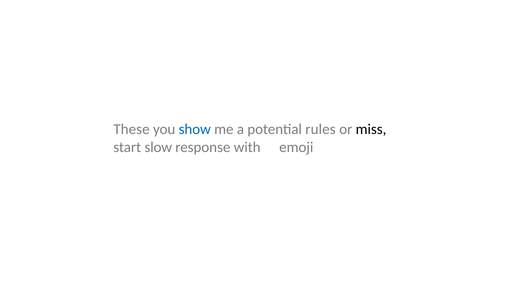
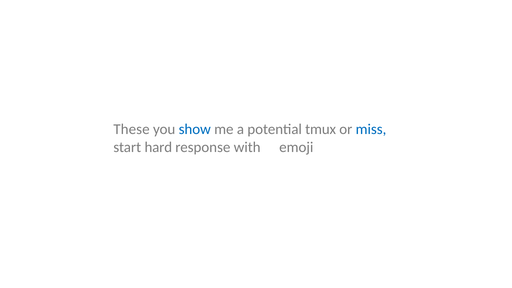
rules: rules -> tmux (321, 129)
miss colour: black -> blue (371, 129)
slow: slow -> hard (158, 147)
